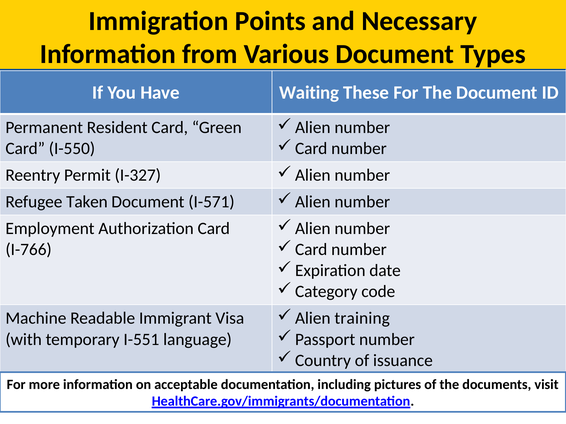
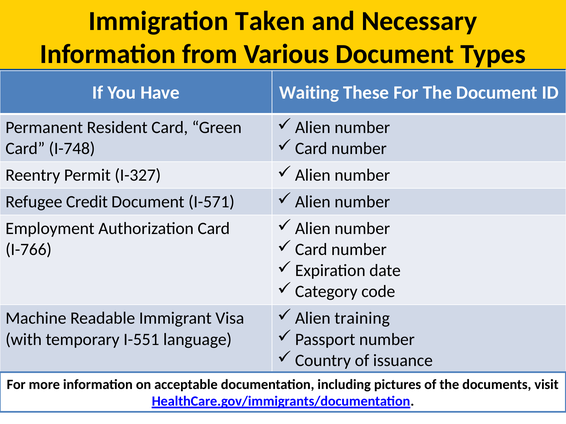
Points: Points -> Taken (270, 21)
I-550: I-550 -> I-748 (72, 149)
Taken: Taken -> Credit (87, 202)
